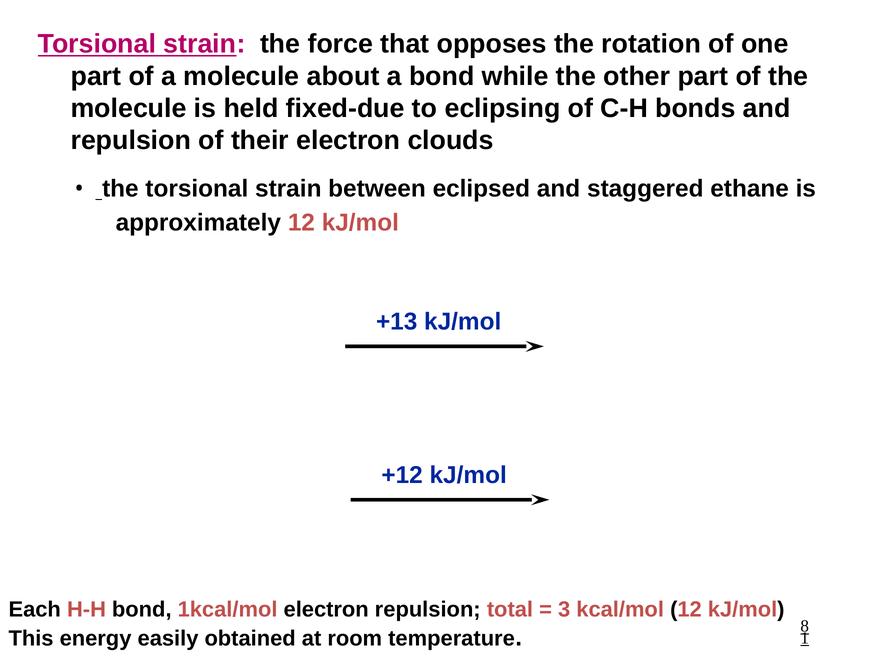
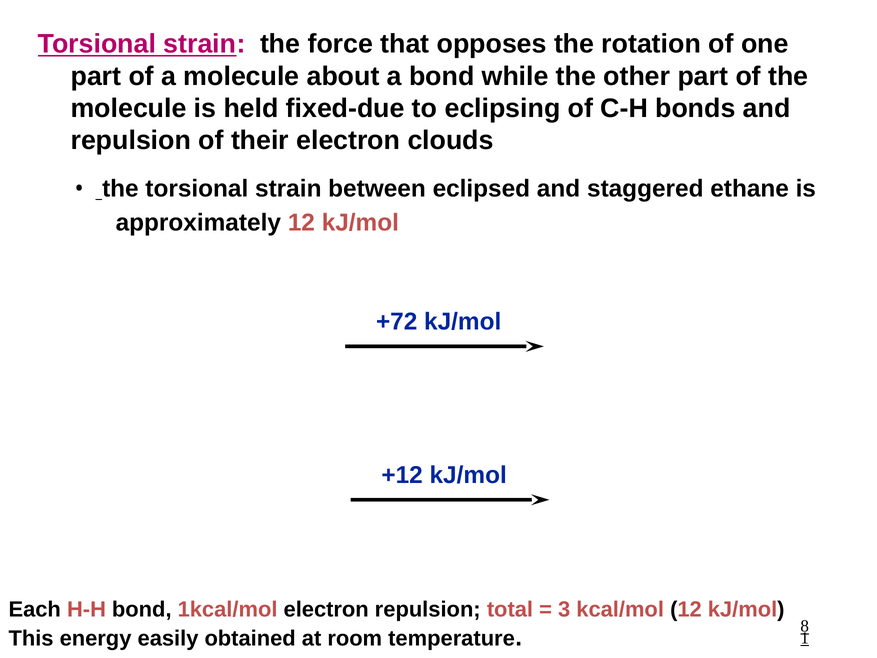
+13: +13 -> +72 (397, 322)
